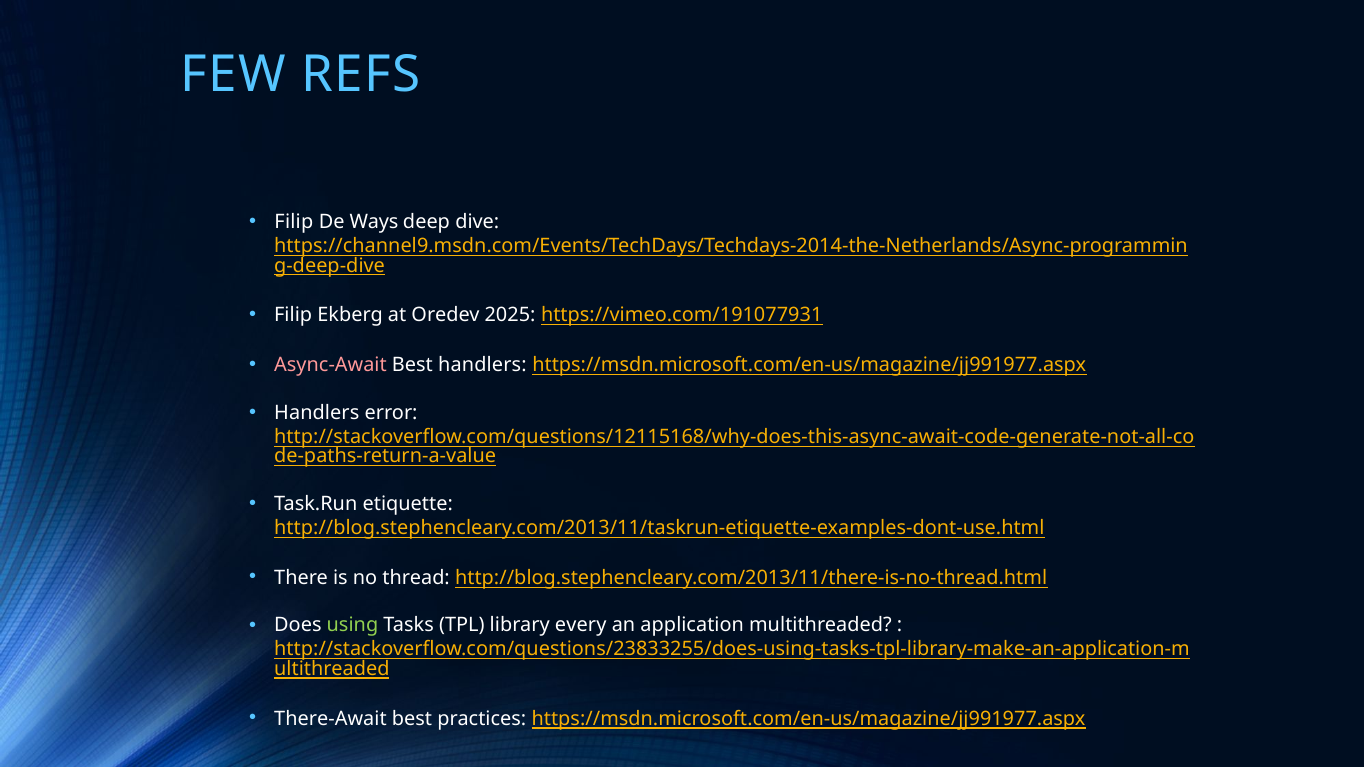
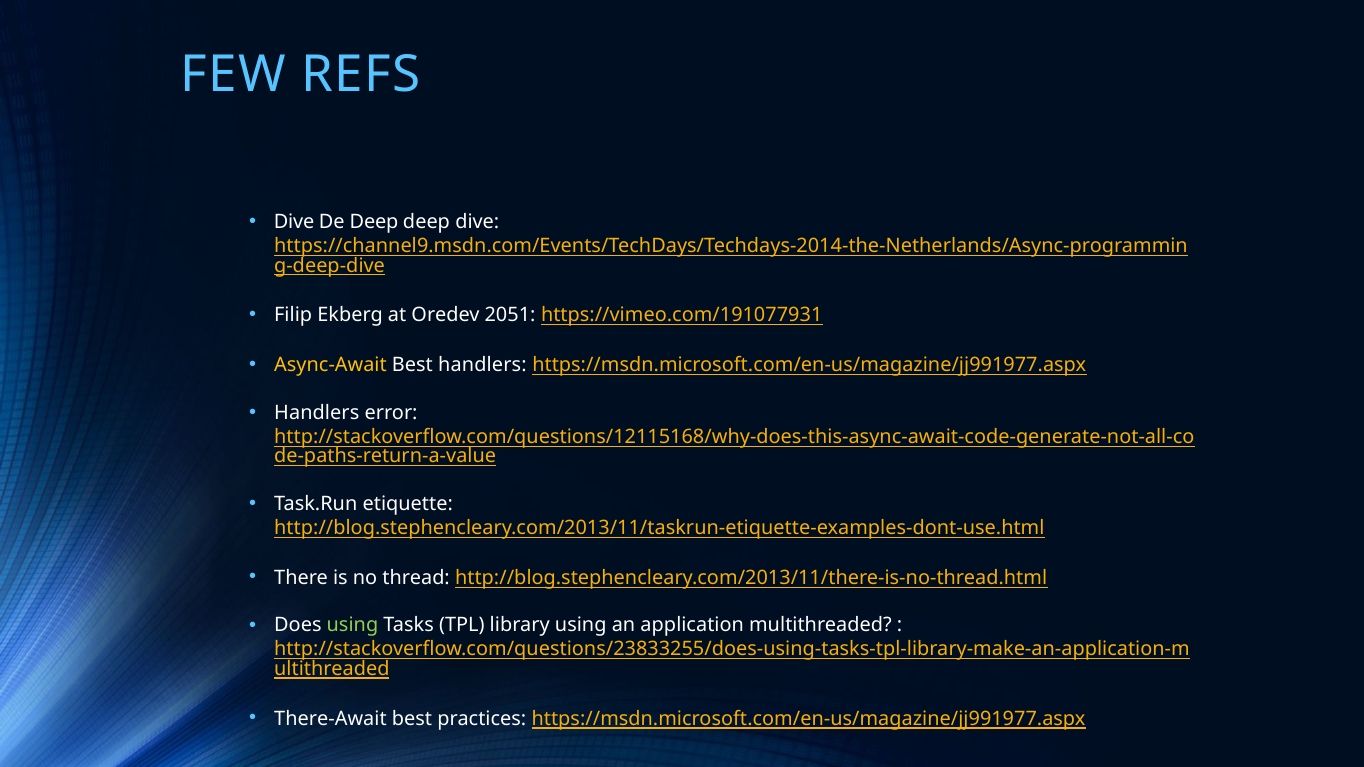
Filip: Filip -> Dive (294, 222)
De Ways: Ways -> Deep (374, 222)
2025: 2025 -> 2051 (510, 316)
Async-Await colour: pink -> yellow (331, 365)
library every: every -> using (581, 626)
